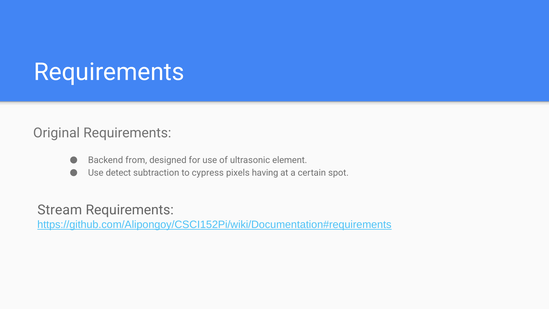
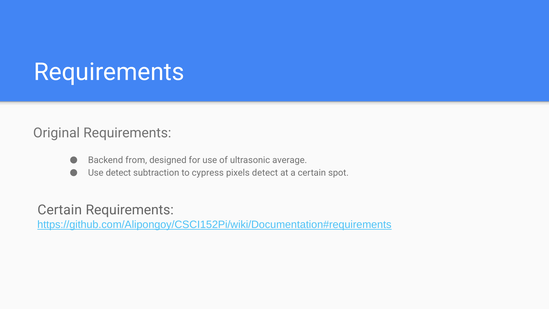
element: element -> average (290, 160)
pixels having: having -> detect (265, 173)
Stream: Stream -> Certain (60, 210)
